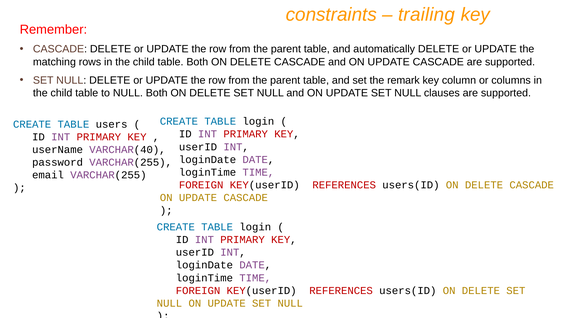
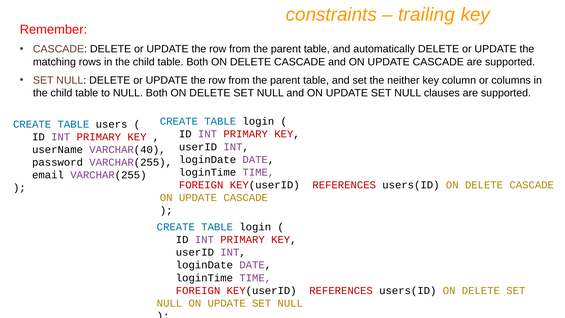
remark: remark -> neither (403, 80)
